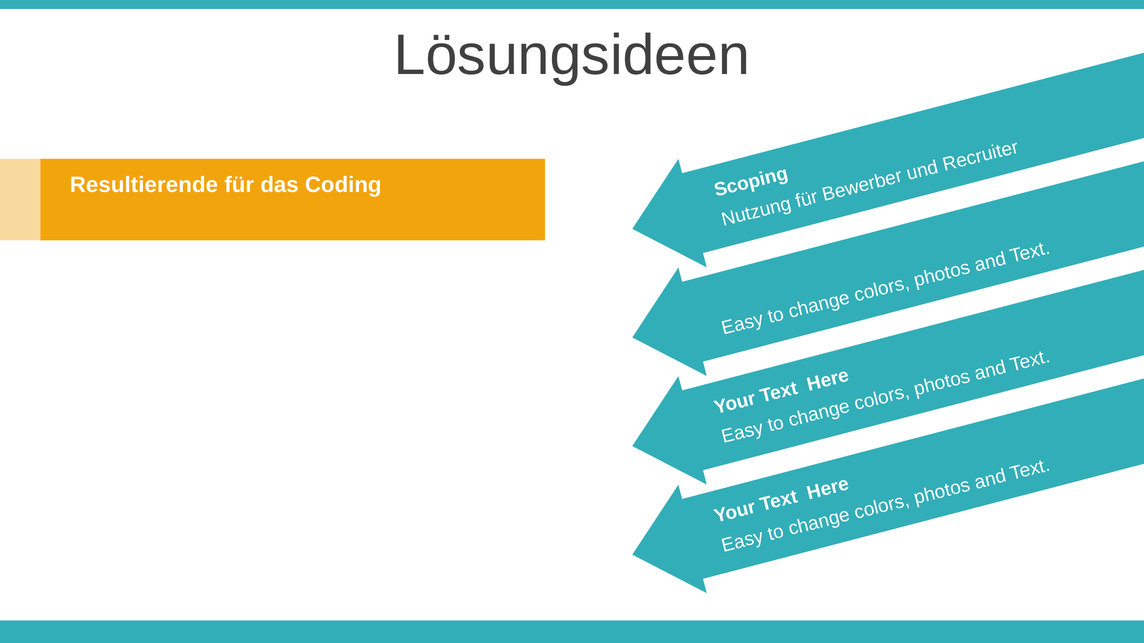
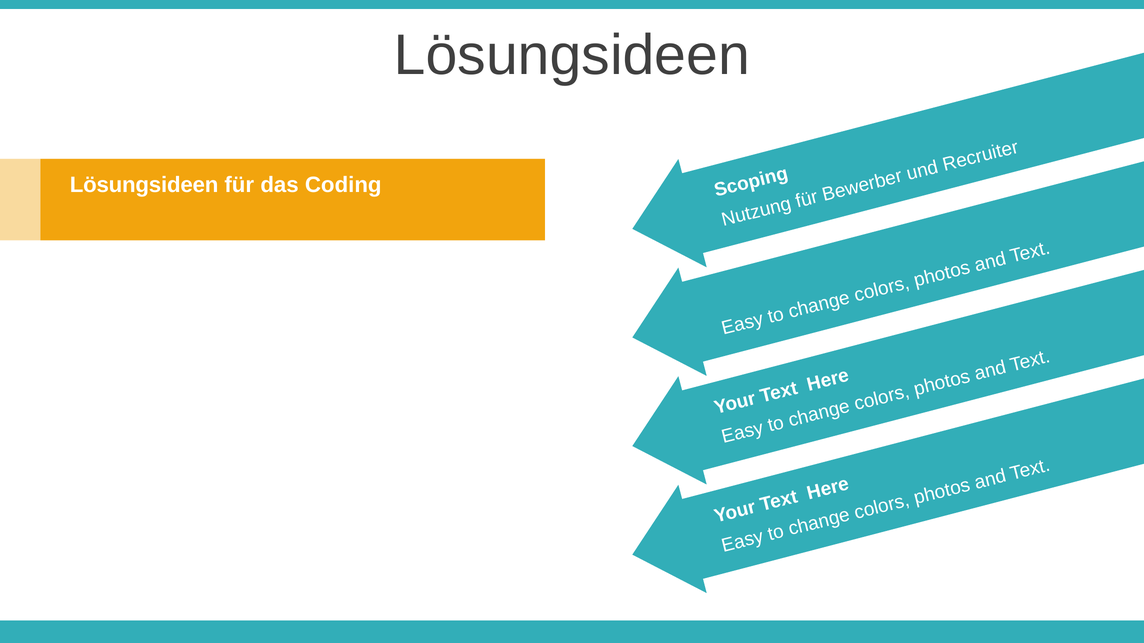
Resultierende: Resultierende -> Lösungsideen (144, 185)
